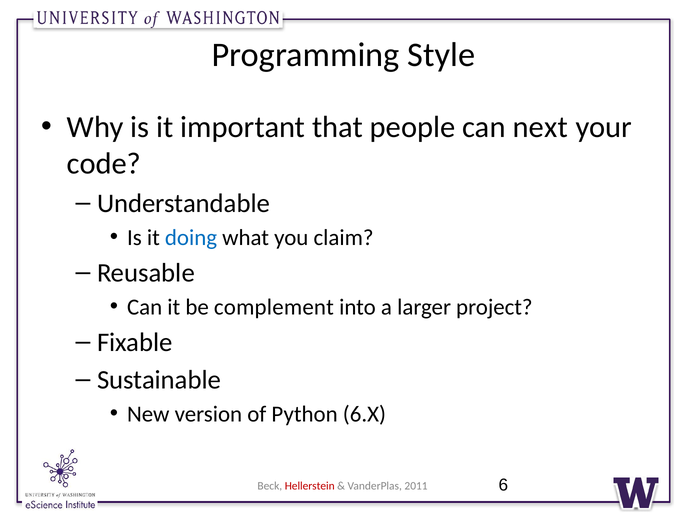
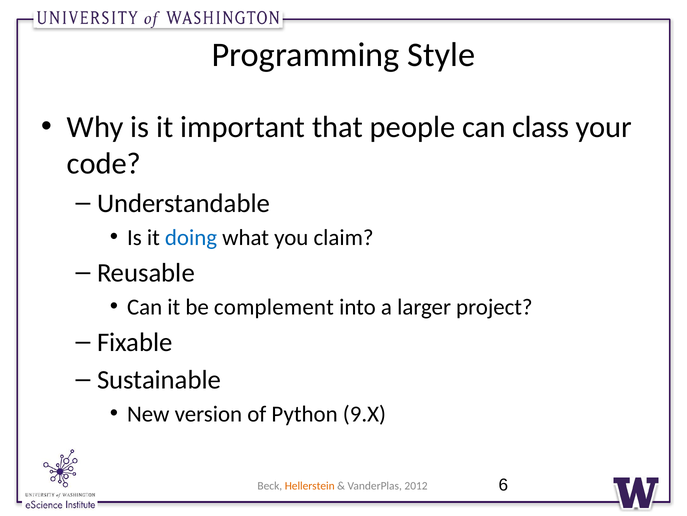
next: next -> class (541, 127)
6.X: 6.X -> 9.X (364, 414)
Hellerstein colour: red -> orange (310, 485)
2011: 2011 -> 2012 (416, 485)
